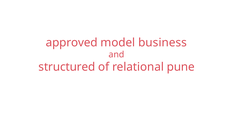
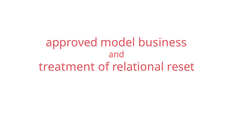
structured: structured -> treatment (67, 67)
pune: pune -> reset (181, 67)
